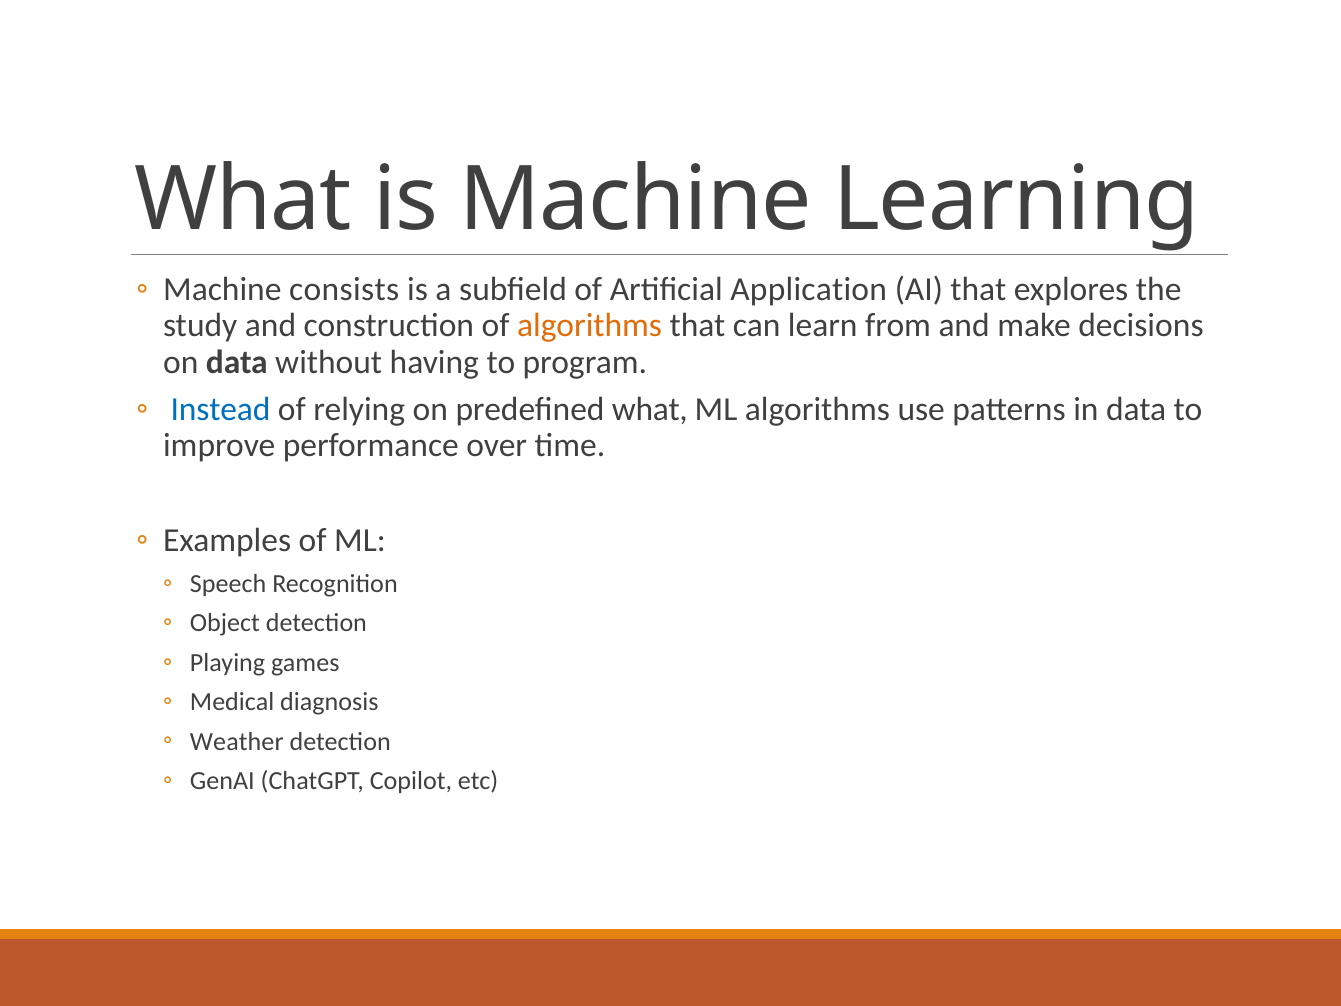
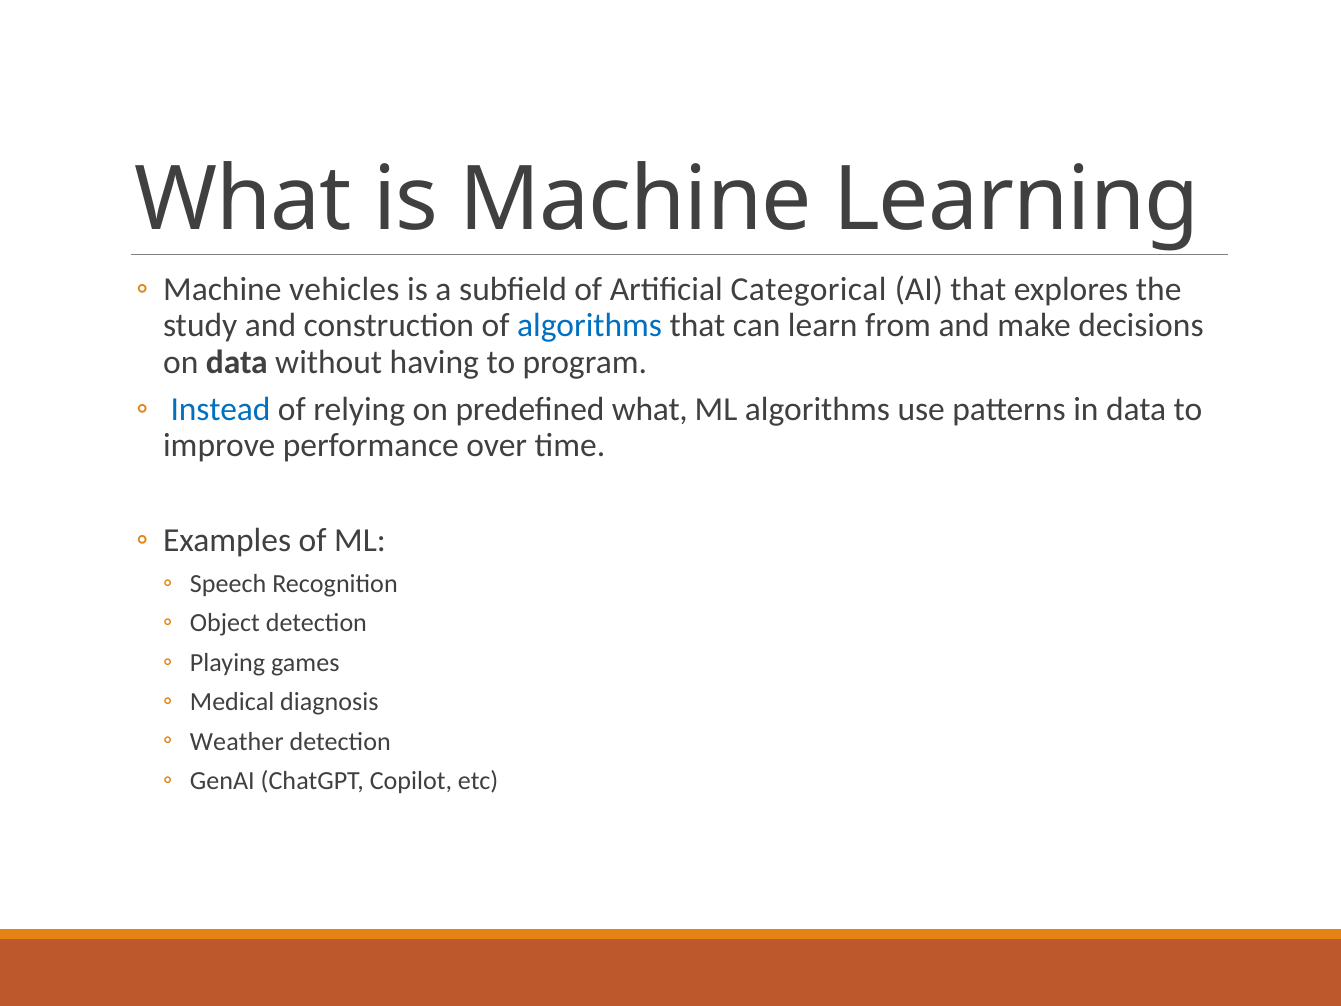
consists: consists -> vehicles (344, 290)
Application: Application -> Categorical (809, 290)
algorithms colour: orange -> blue (590, 326)
